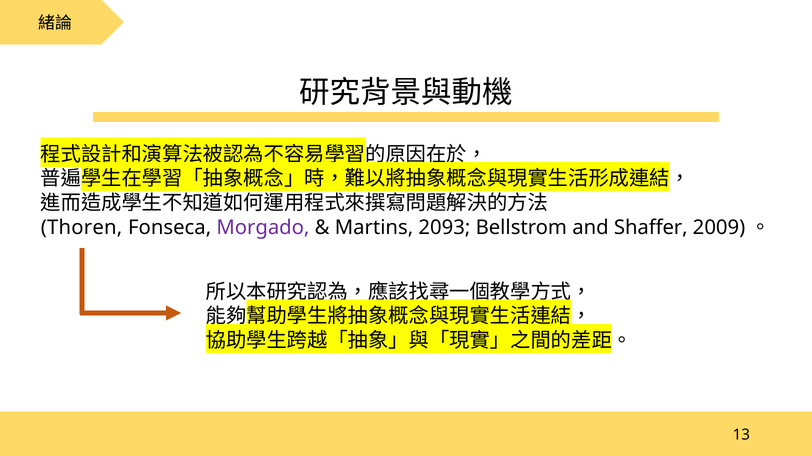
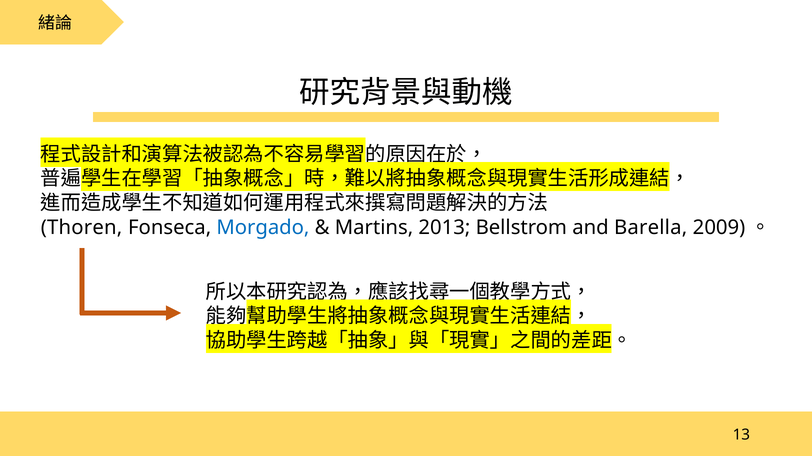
Morgado colour: purple -> blue (263, 228)
2093: 2093 -> 2013 (444, 228)
Shaffer: Shaffer -> Barella (651, 228)
